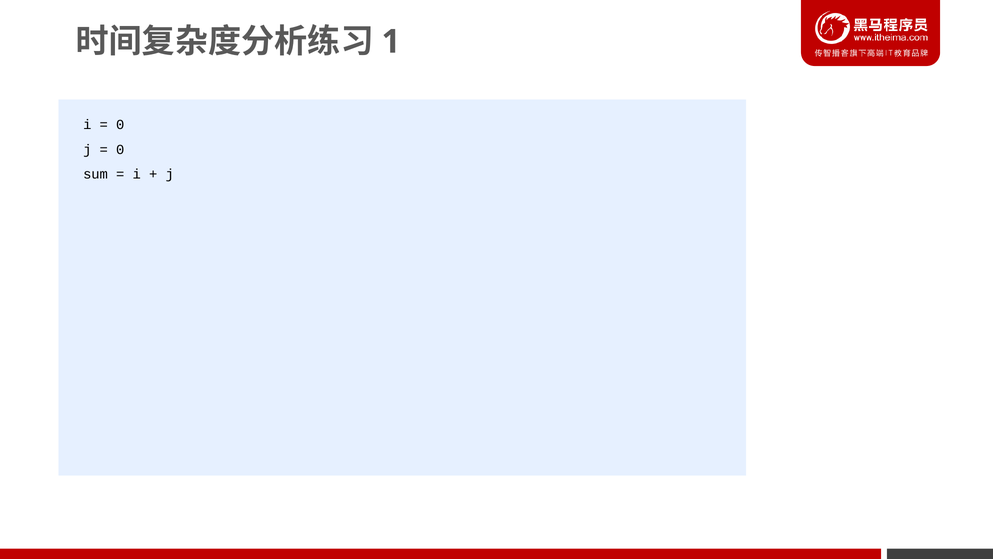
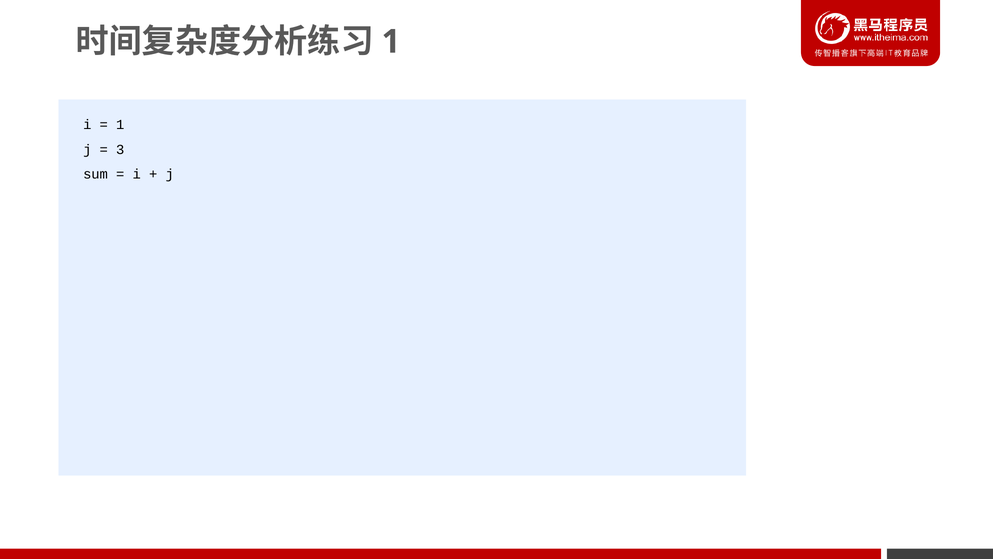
0: 0 -> 1 (120, 125)
0: 0 -> 3 (120, 149)
